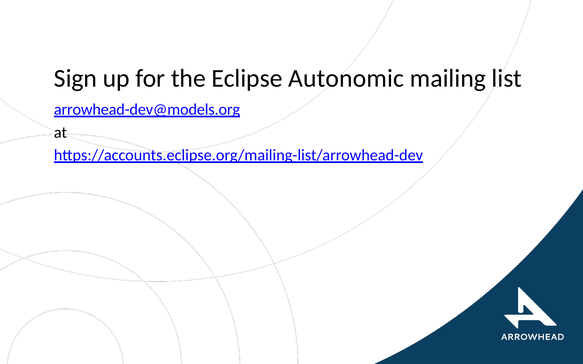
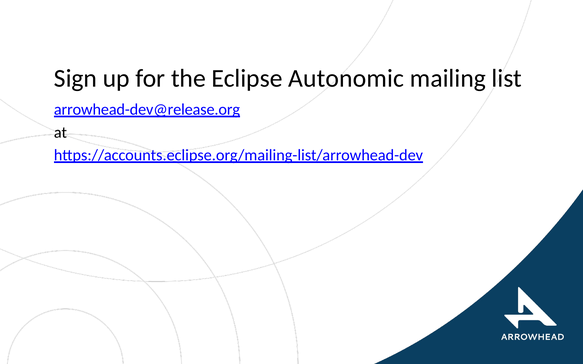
arrowhead-dev@models.org: arrowhead-dev@models.org -> arrowhead-dev@release.org (147, 110)
